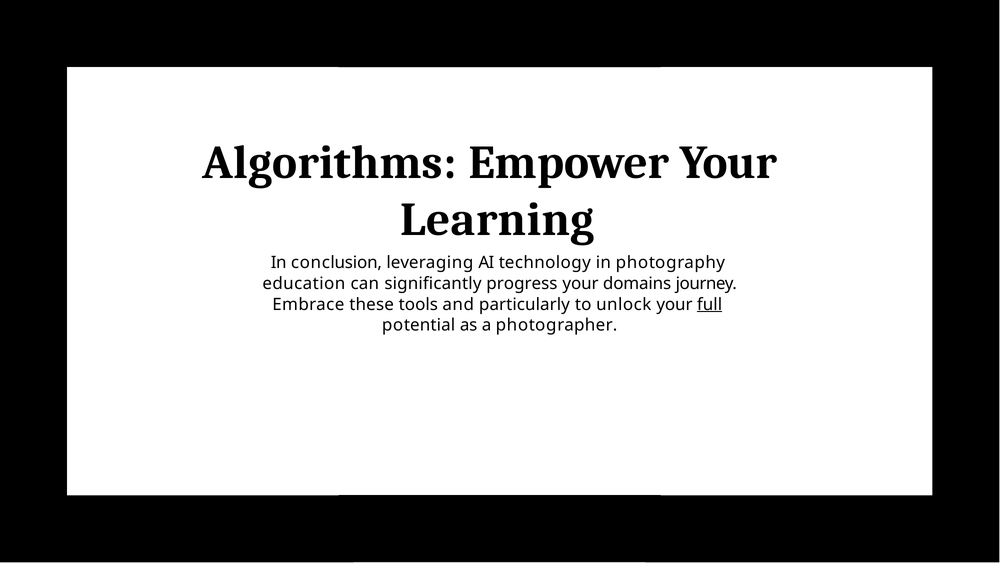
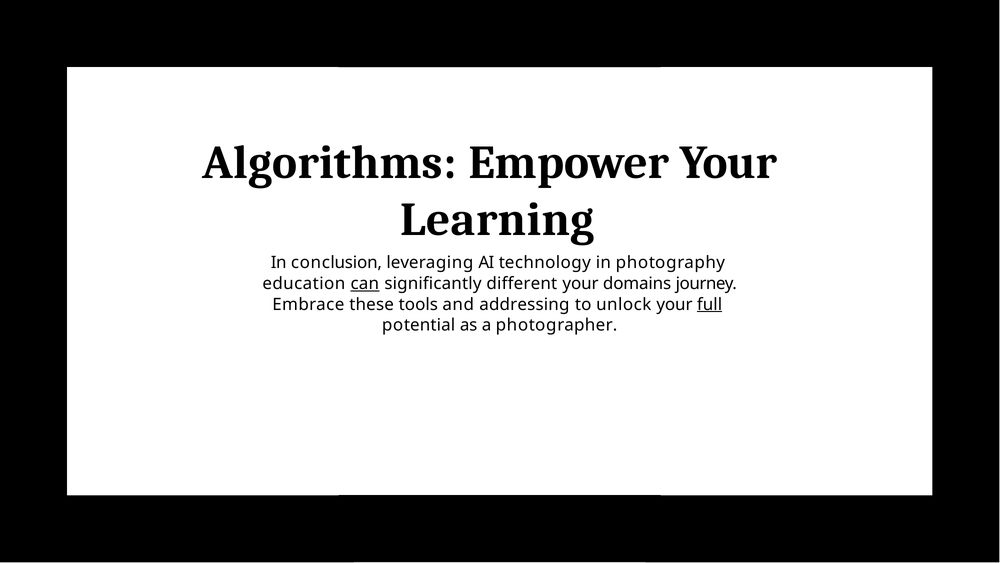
can underline: none -> present (365, 284)
progress: progress -> different (522, 284)
particularly: particularly -> addressing (524, 304)
